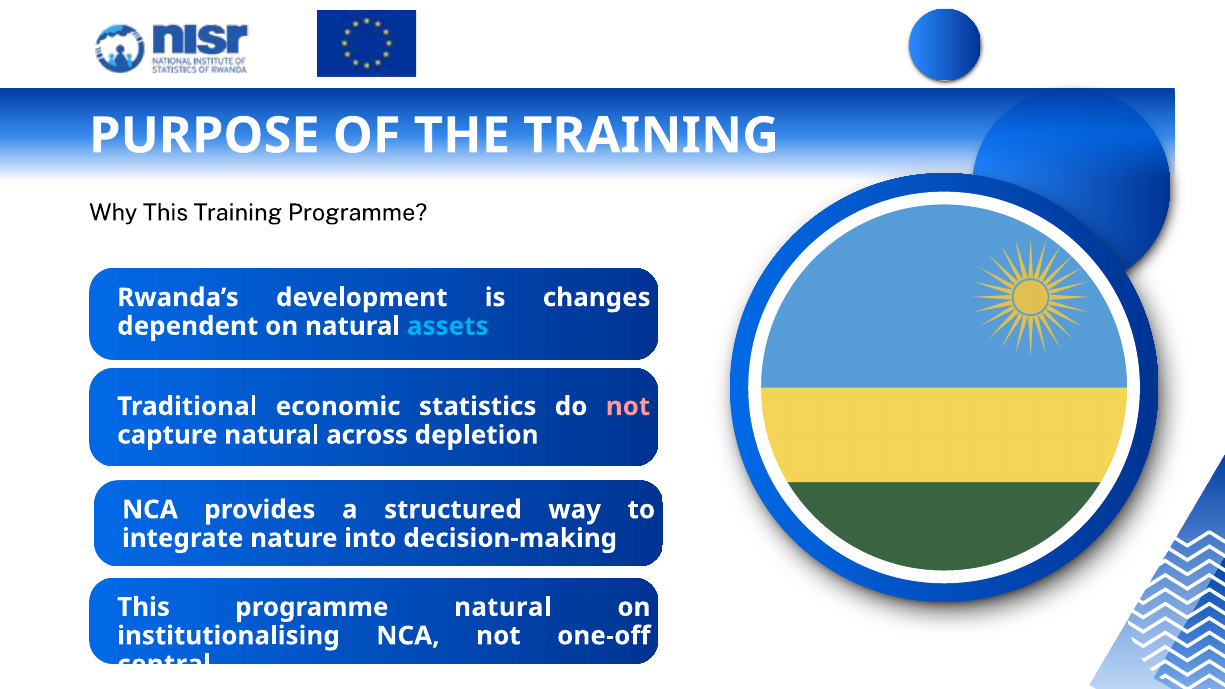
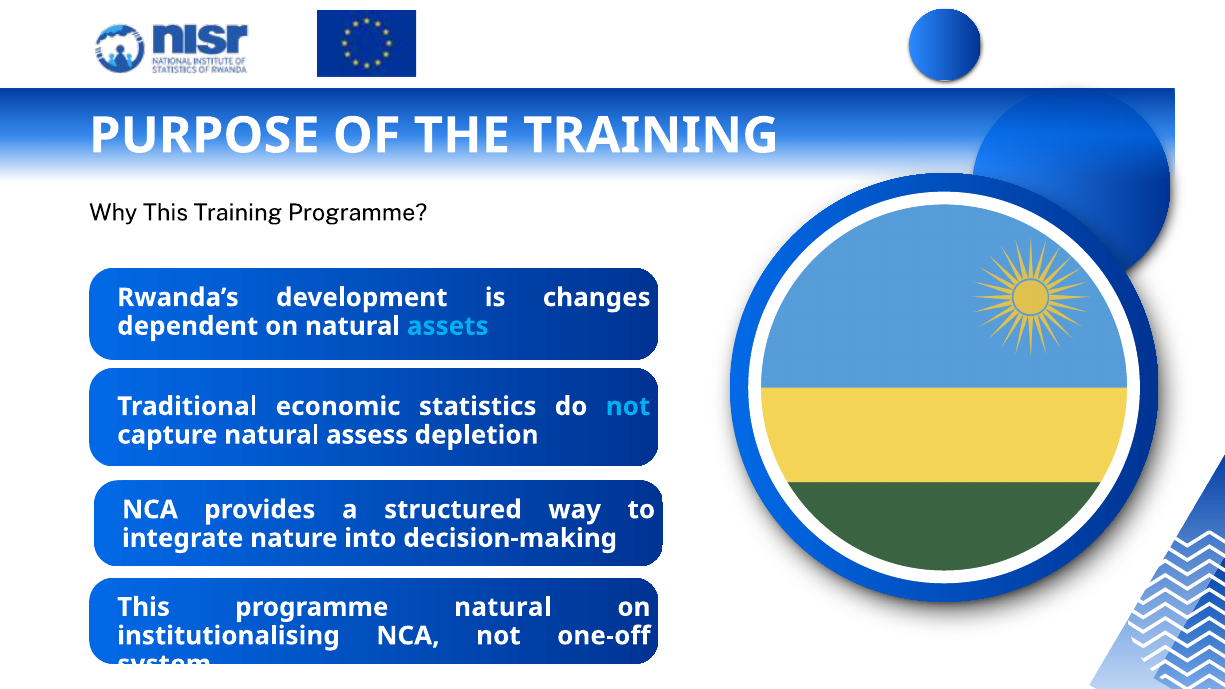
not colour: pink -> light blue (628, 406)
across: across -> assess (367, 435)
central: central -> system (164, 664)
